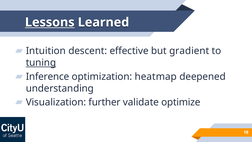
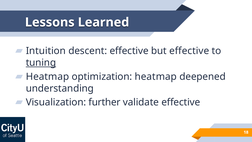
Lessons underline: present -> none (50, 22)
but gradient: gradient -> effective (189, 51)
Inference: Inference -> Heatmap (47, 76)
validate optimize: optimize -> effective (181, 102)
